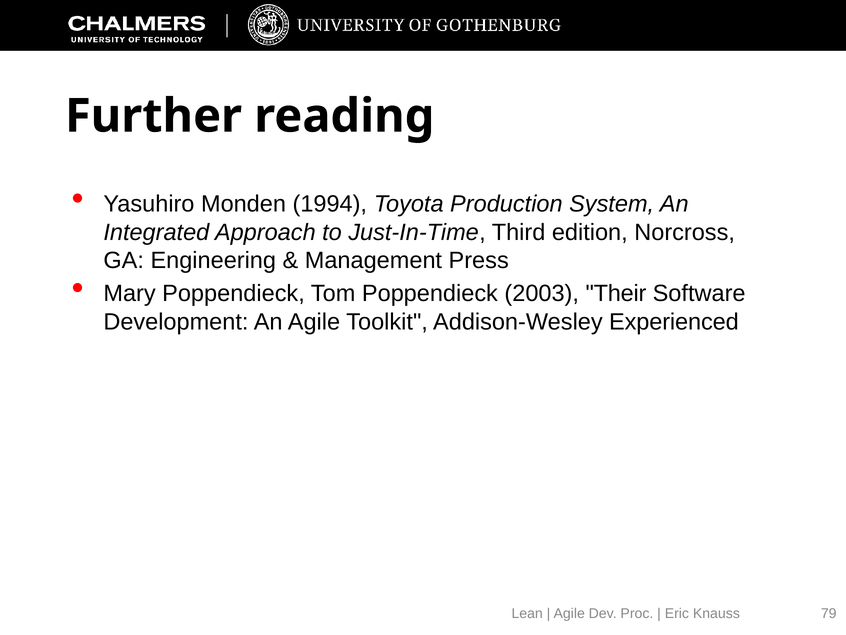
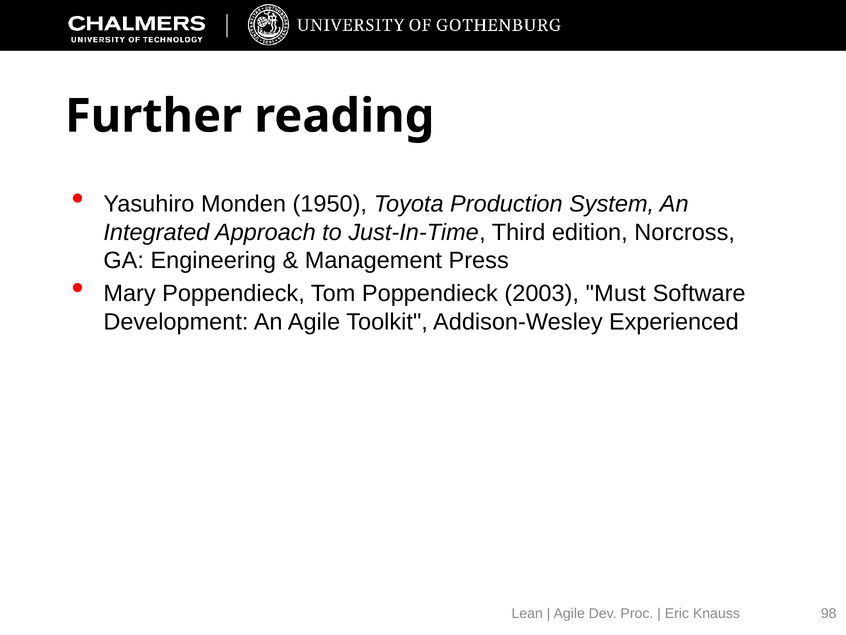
1994: 1994 -> 1950 (330, 204)
Their: Their -> Must (616, 293)
79: 79 -> 98 (829, 613)
